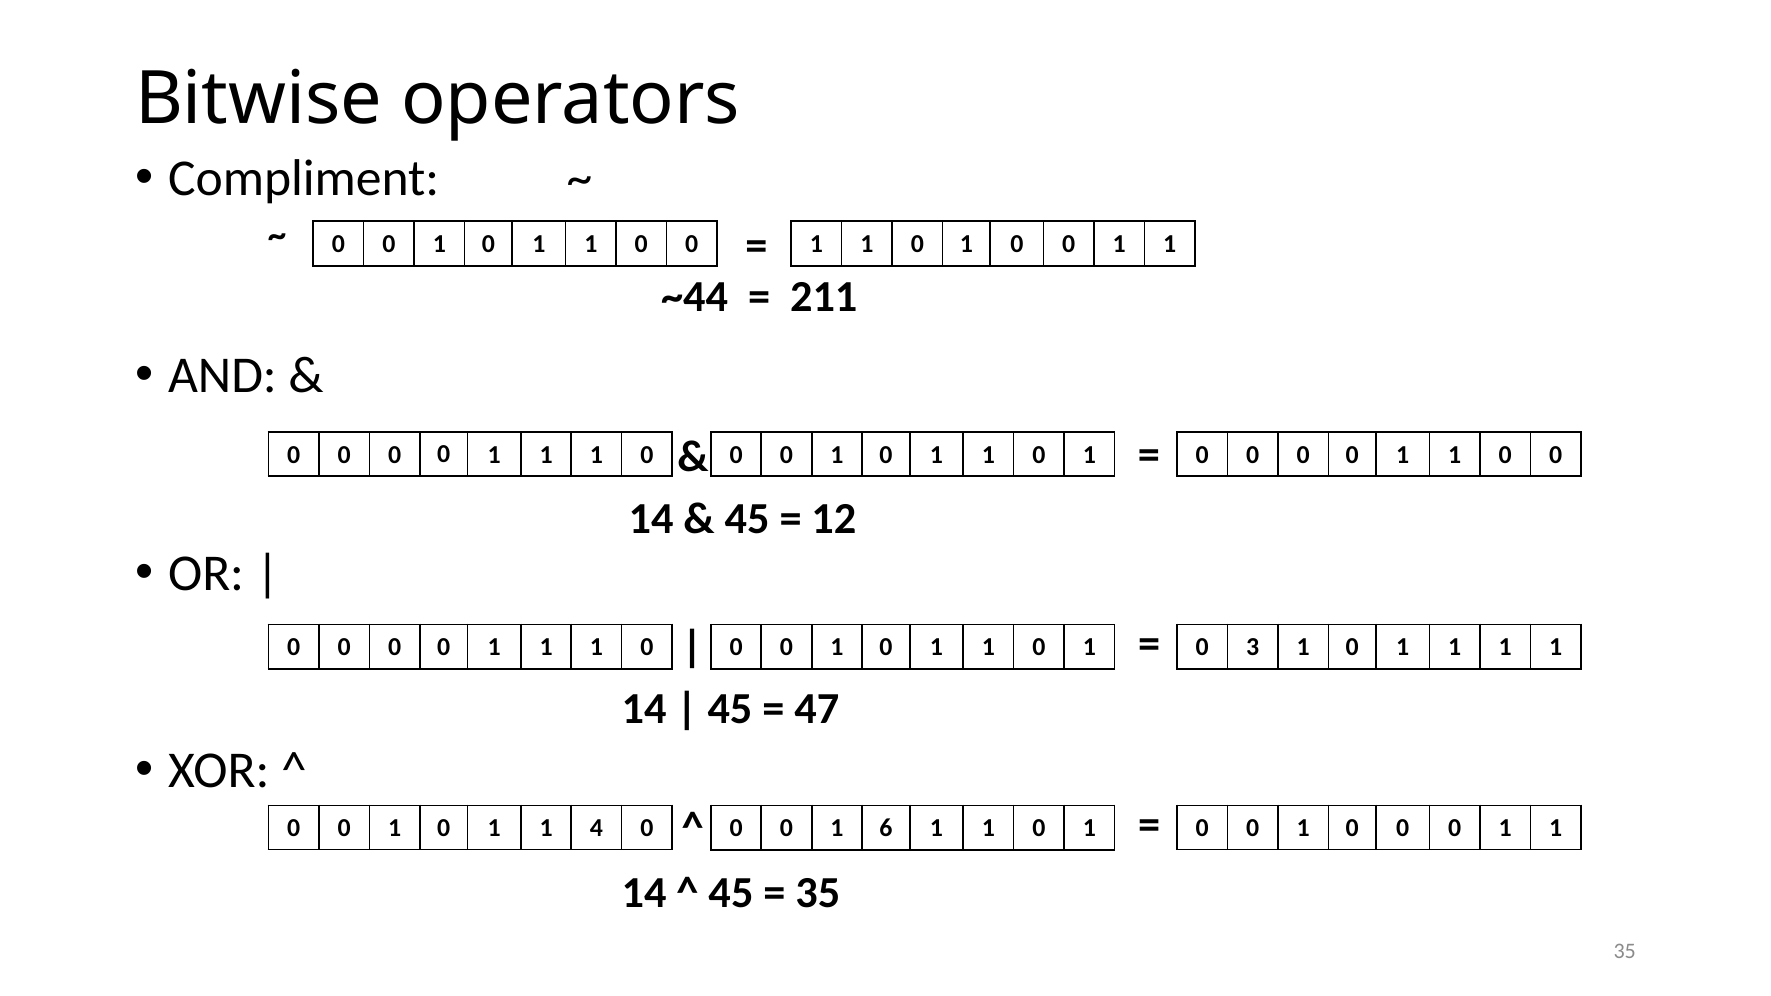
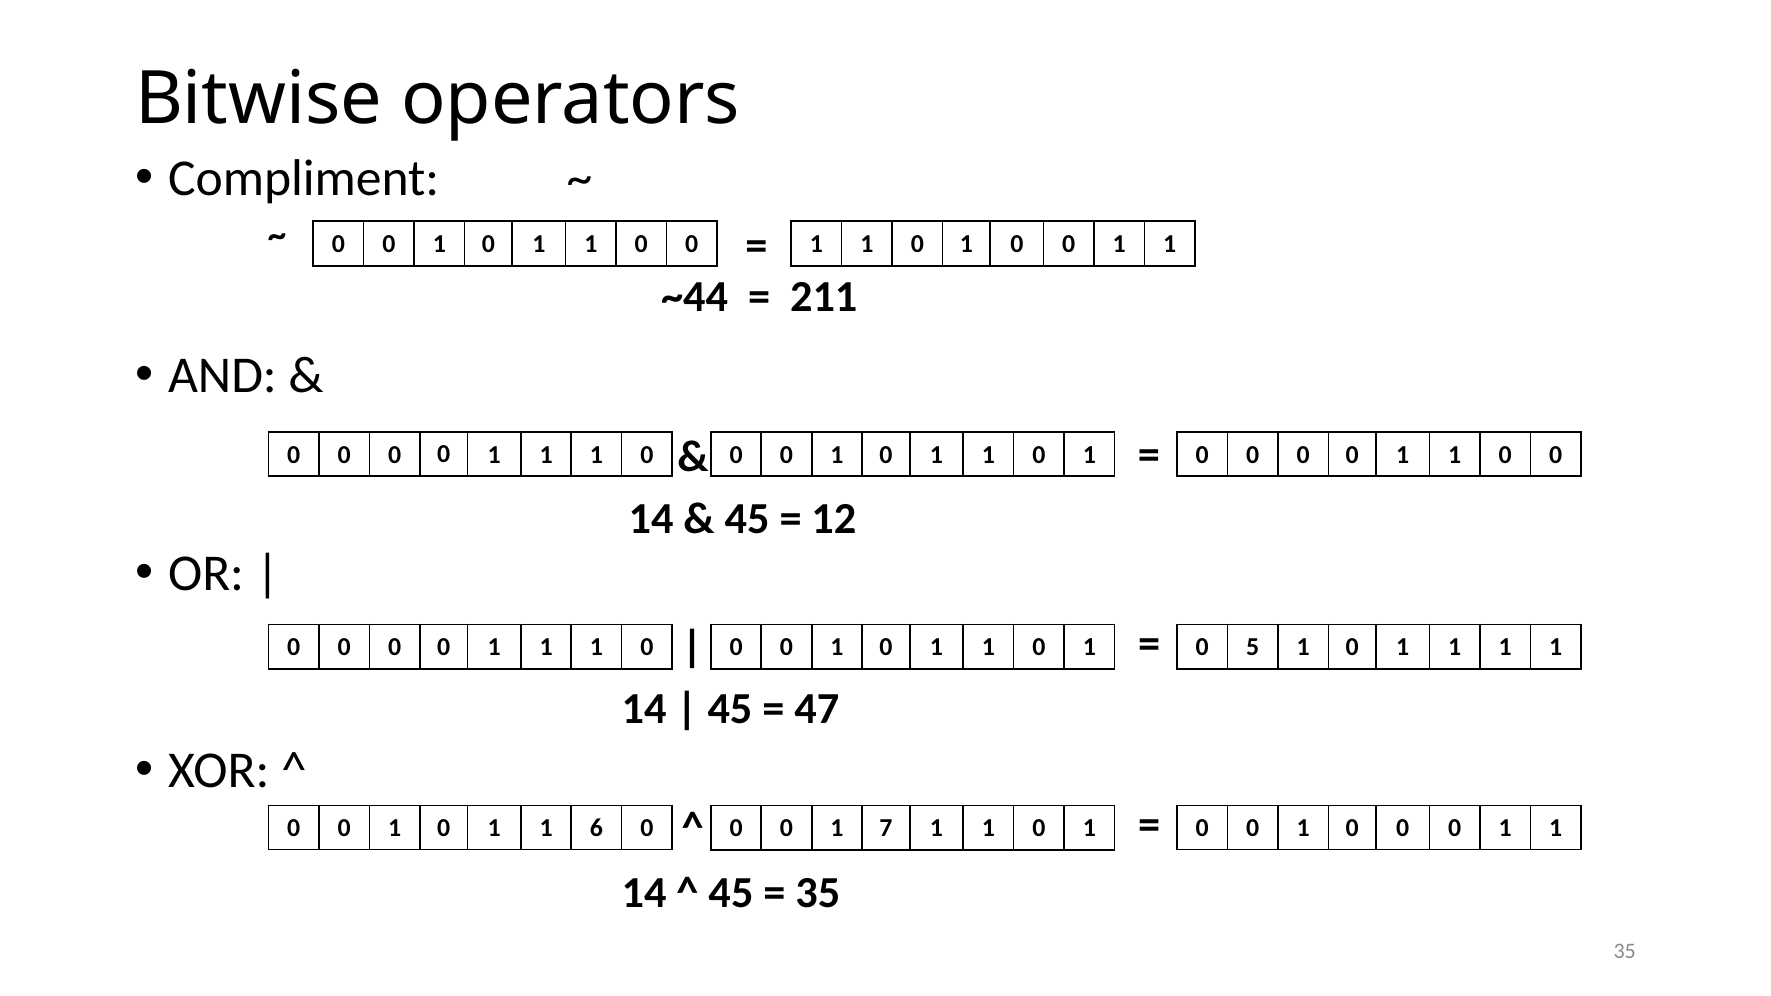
3: 3 -> 5 (1253, 647)
4: 4 -> 6 (597, 828)
6: 6 -> 7 (886, 828)
